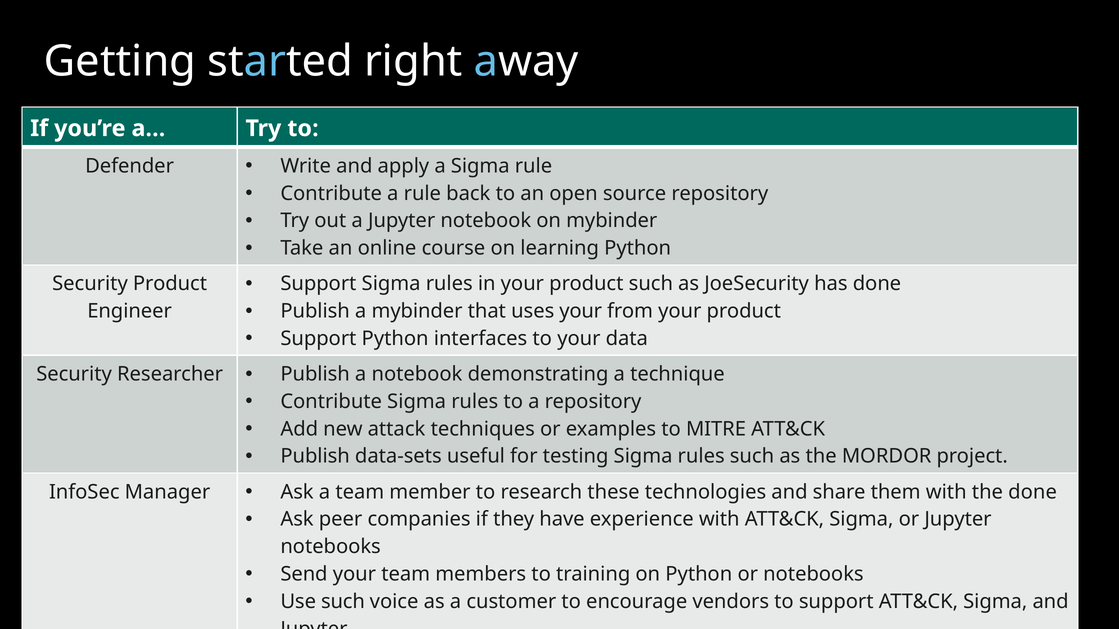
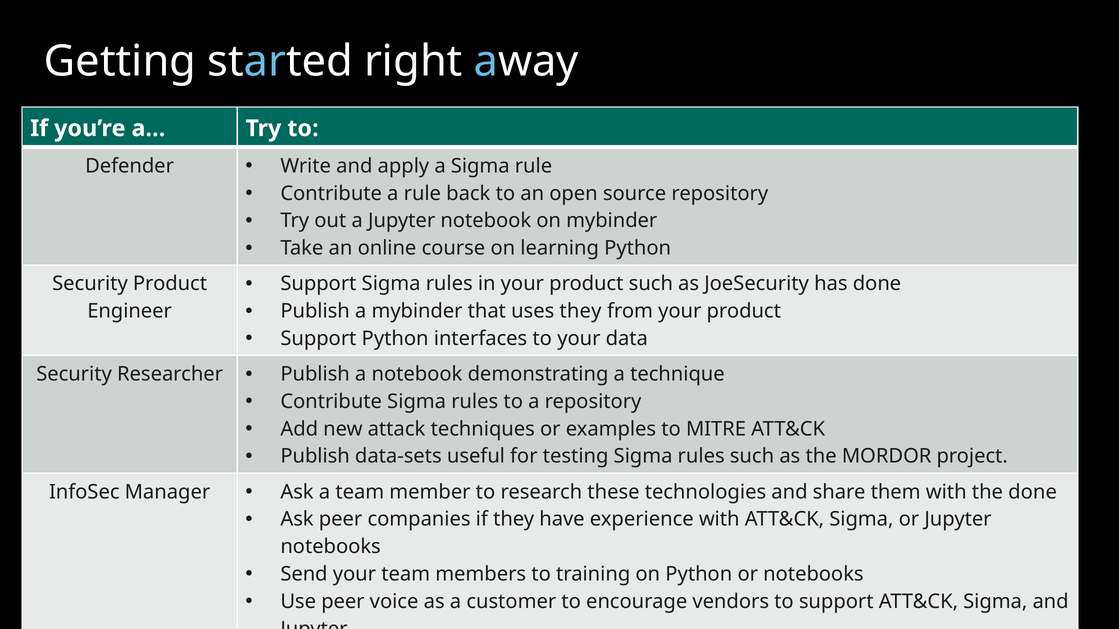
uses your: your -> they (580, 311)
Use such: such -> peer (343, 602)
